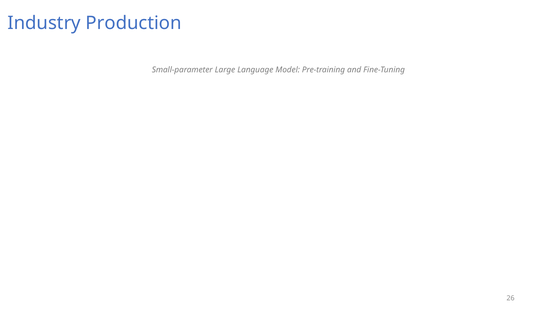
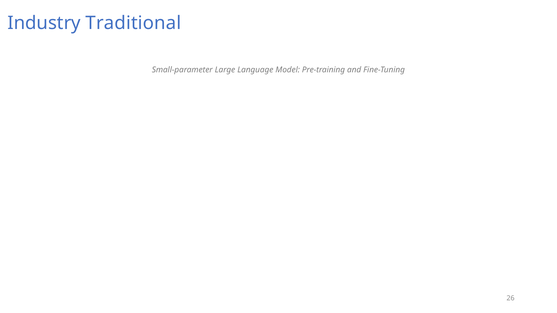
Production: Production -> Traditional (133, 23)
